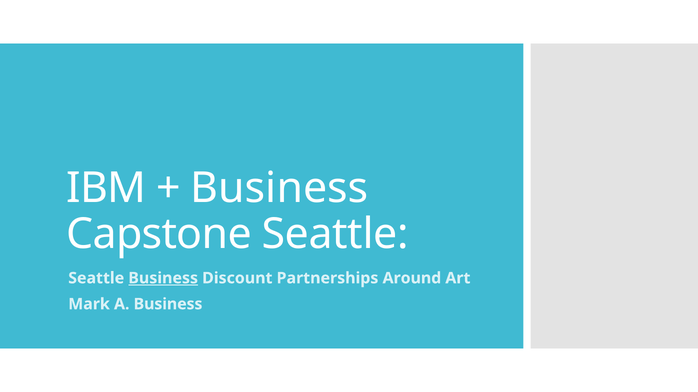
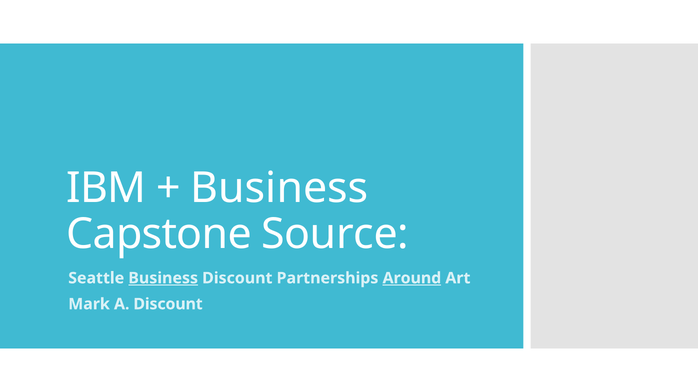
Capstone Seattle: Seattle -> Source (335, 235)
Around underline: none -> present (412, 279)
A Business: Business -> Discount (168, 305)
